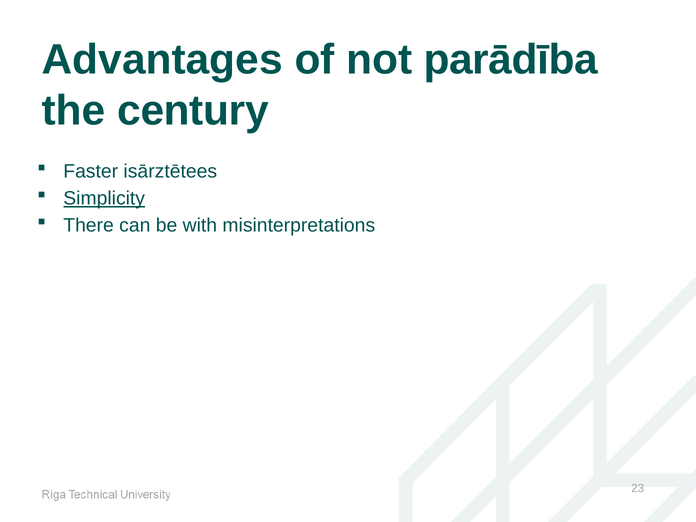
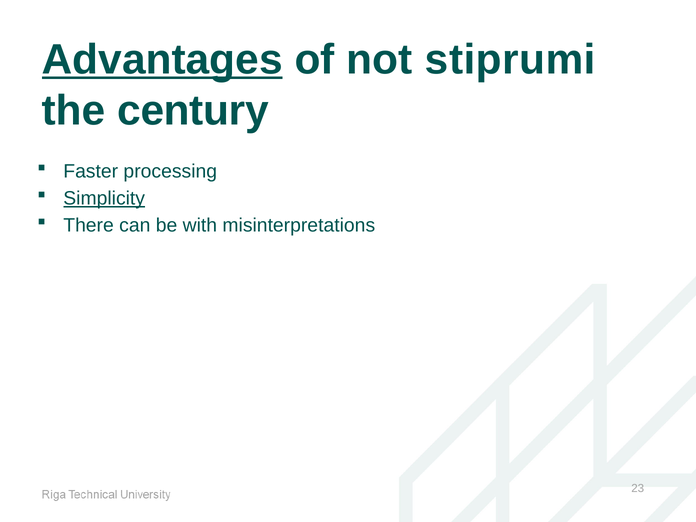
Advantages underline: none -> present (162, 60)
parādība: parādība -> stiprumi (510, 60)
isārztētees: isārztētees -> processing (170, 171)
